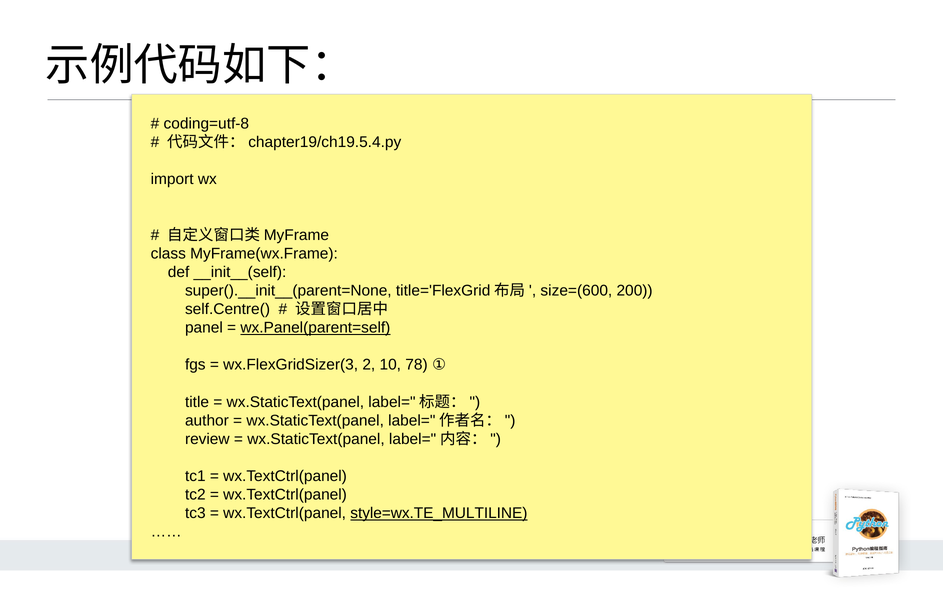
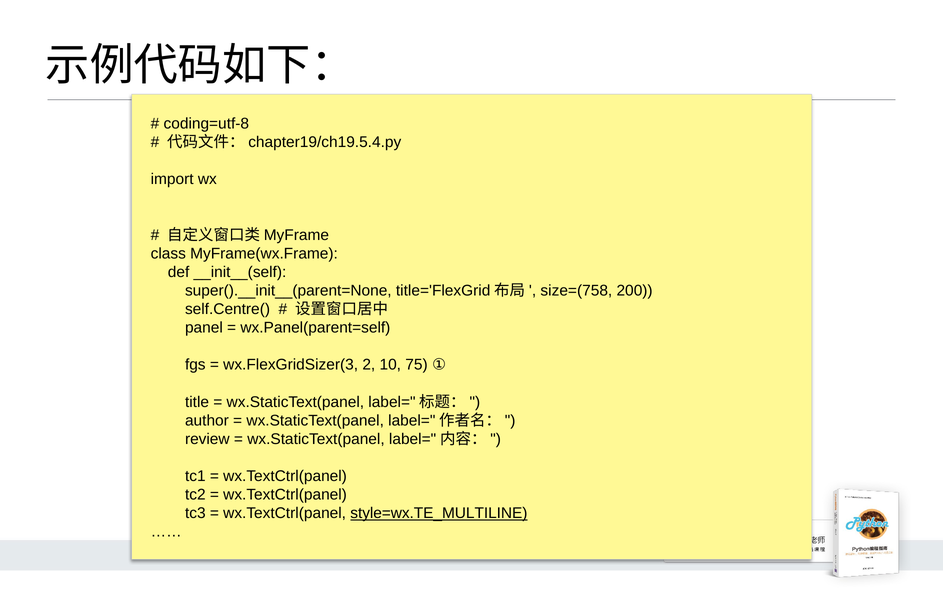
size=(600: size=(600 -> size=(758 (576, 291)
wx.Panel(parent=self underline: present -> none (315, 328)
78: 78 -> 75 (416, 365)
